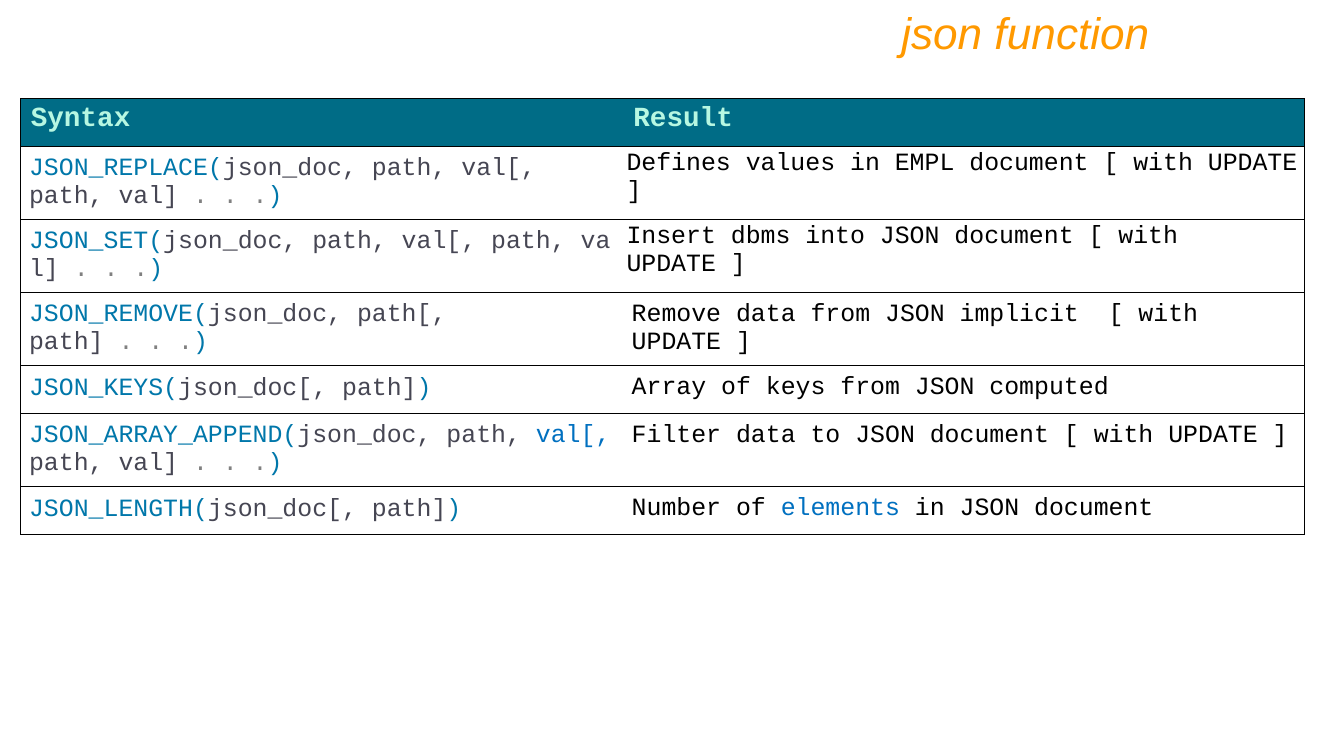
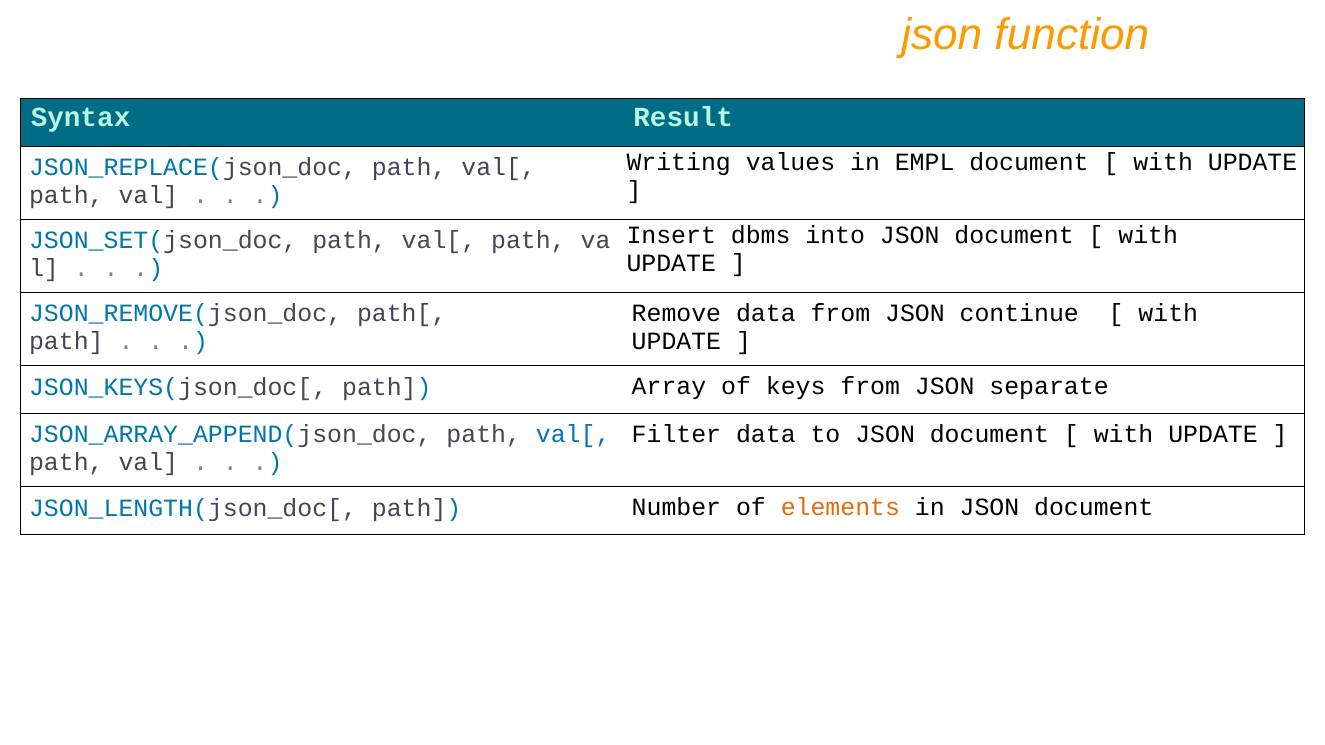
Defines: Defines -> Writing (679, 162)
implicit: implicit -> continue (1019, 313)
computed: computed -> separate (1049, 386)
elements colour: blue -> orange (840, 507)
